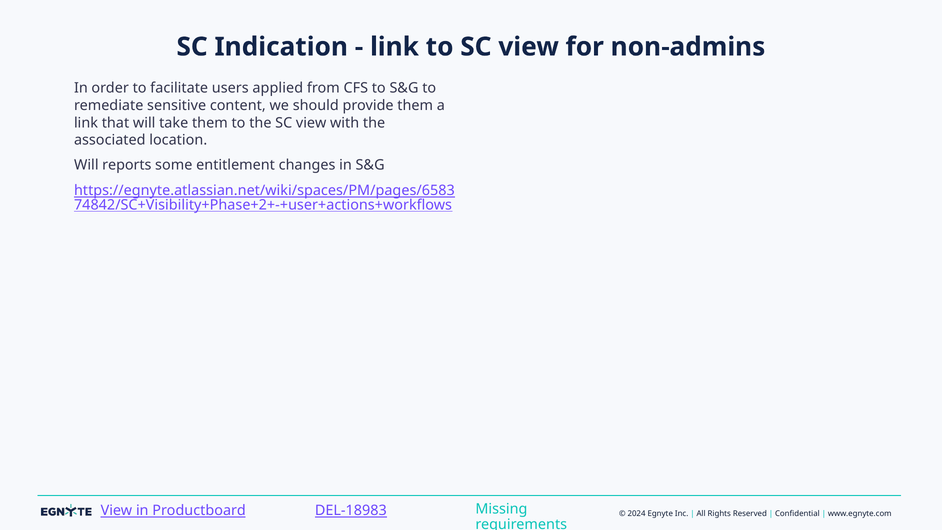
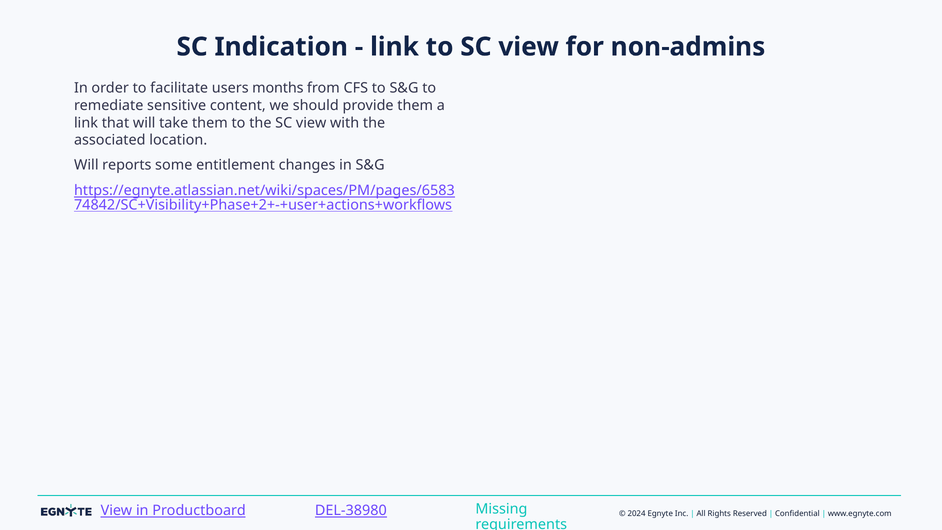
applied: applied -> months (278, 88)
DEL-18983: DEL-18983 -> DEL-38980 (351, 510)
